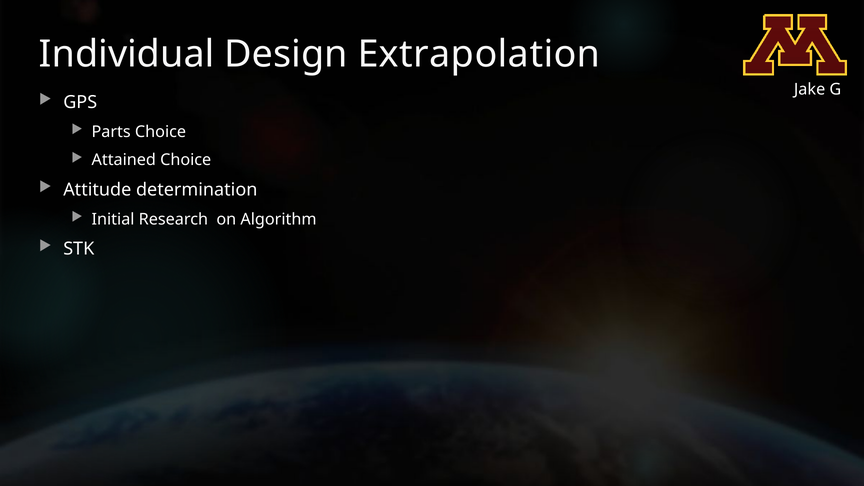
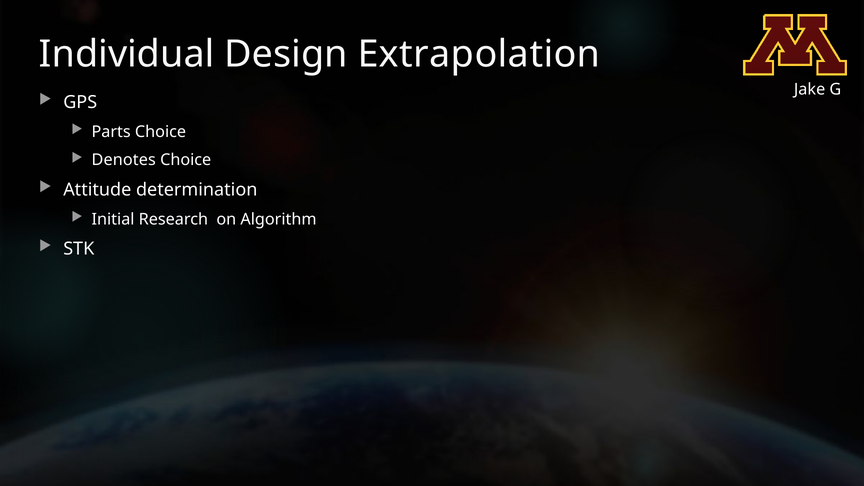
Attained: Attained -> Denotes (124, 160)
